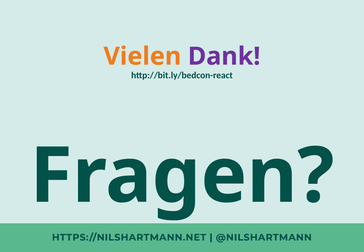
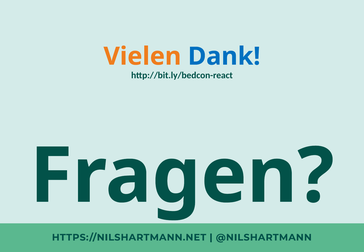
Dank colour: purple -> blue (224, 56)
